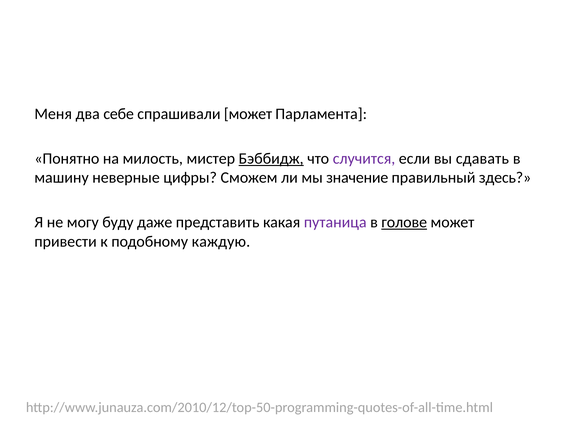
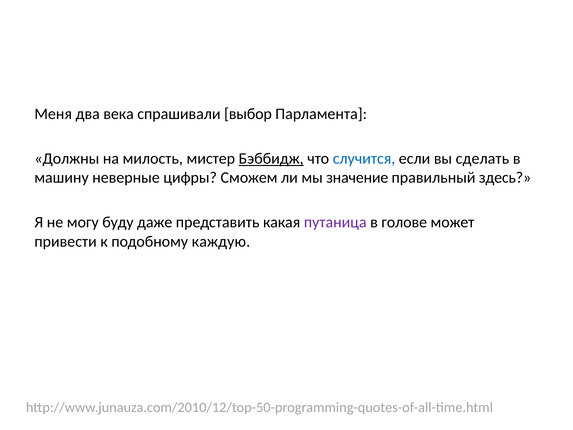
себе: себе -> века (119, 114)
спрашивали может: может -> выбор (248, 114)
Понятно: Понятно -> Должны (67, 158)
случится colour: purple -> blue (364, 158)
сдавать: сдавать -> сделать (482, 158)
голове underline: present -> none (404, 222)
